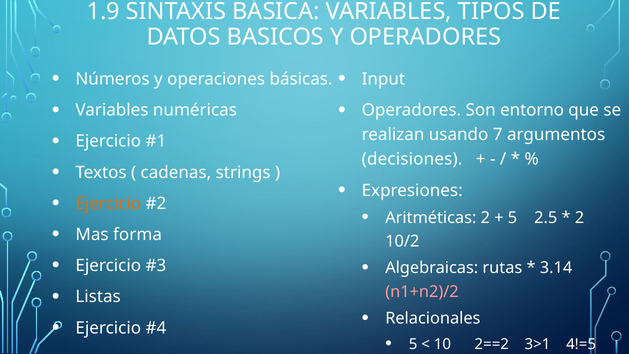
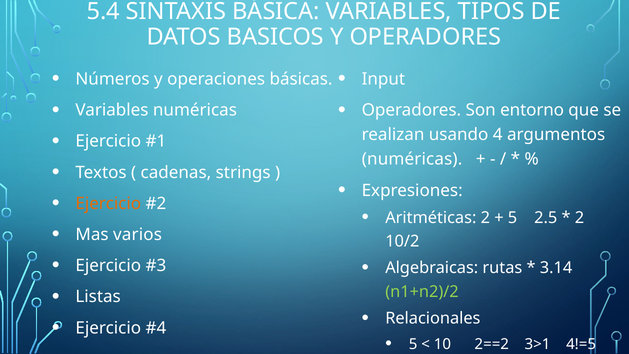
1.9: 1.9 -> 5.4 (103, 11)
7: 7 -> 4 (498, 135)
decisiones: decisiones -> numéricas (412, 159)
forma: forma -> varios (137, 234)
n1+n2)/2 colour: pink -> light green (422, 291)
